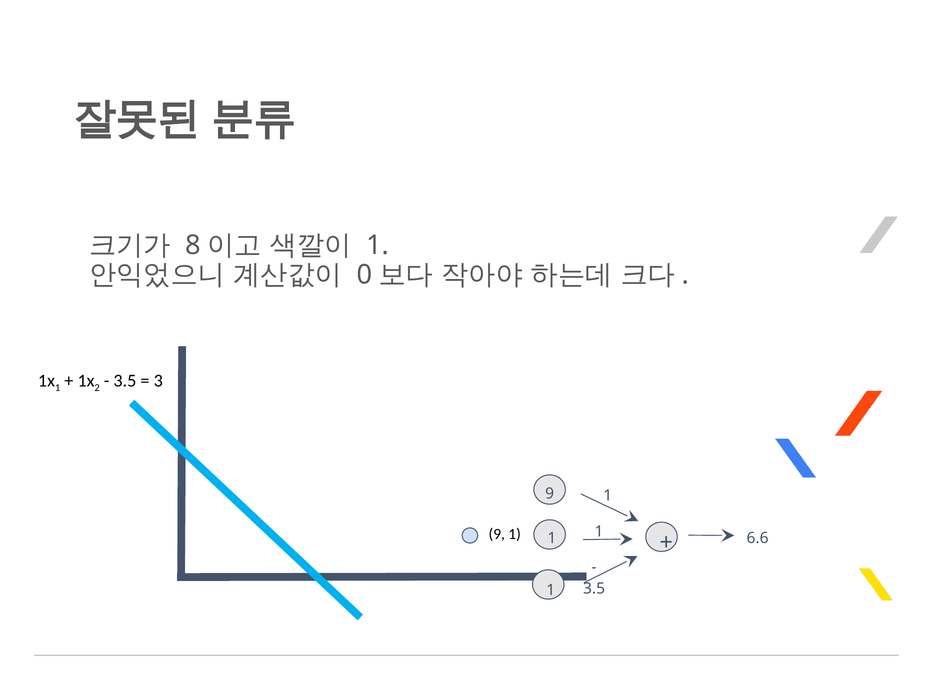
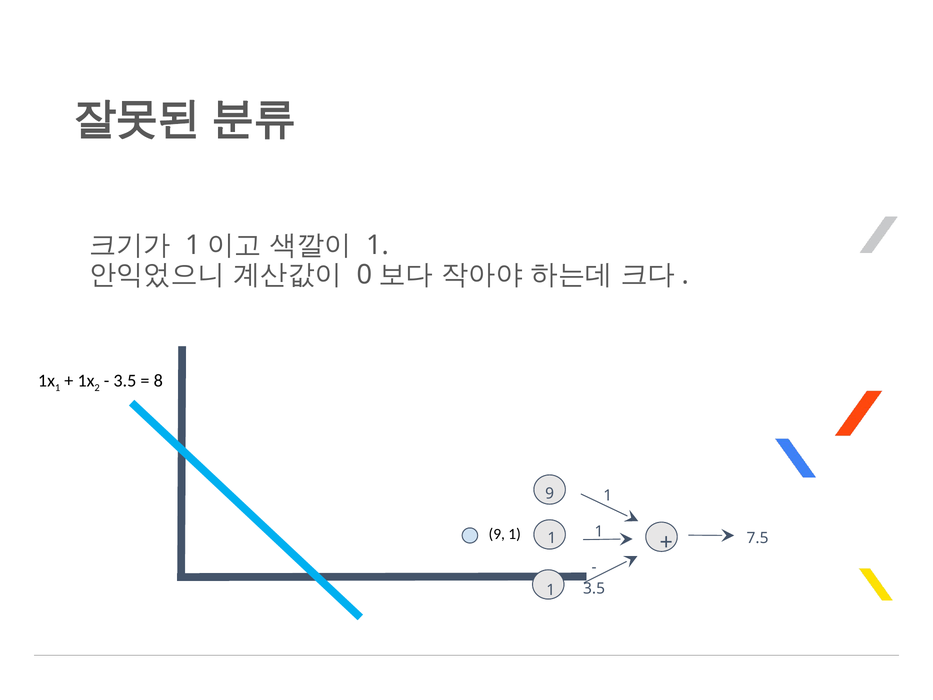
8: 8 -> 1 (193, 245)
3: 3 -> 8 (158, 380)
6.6: 6.6 -> 7.5 (758, 538)
